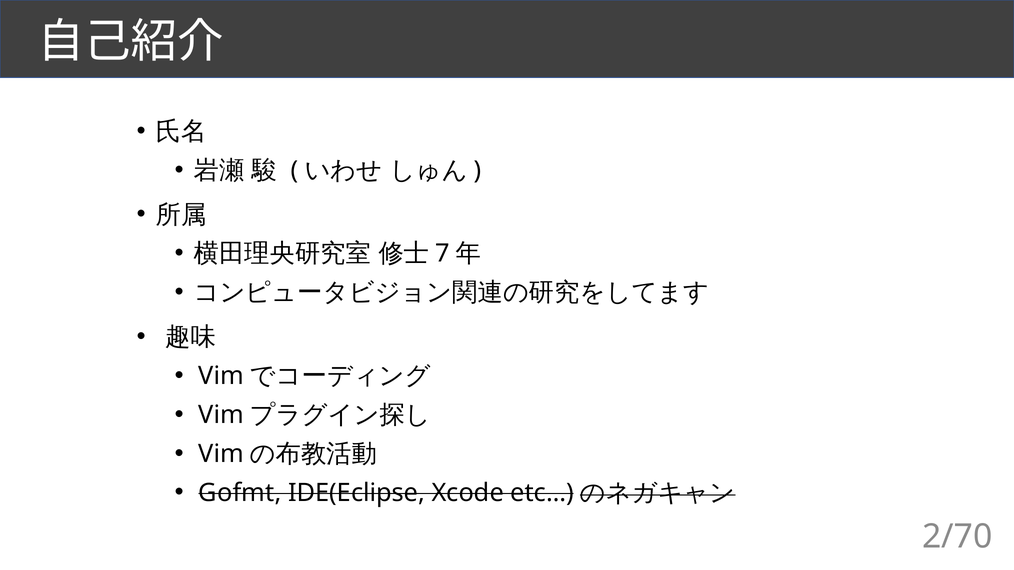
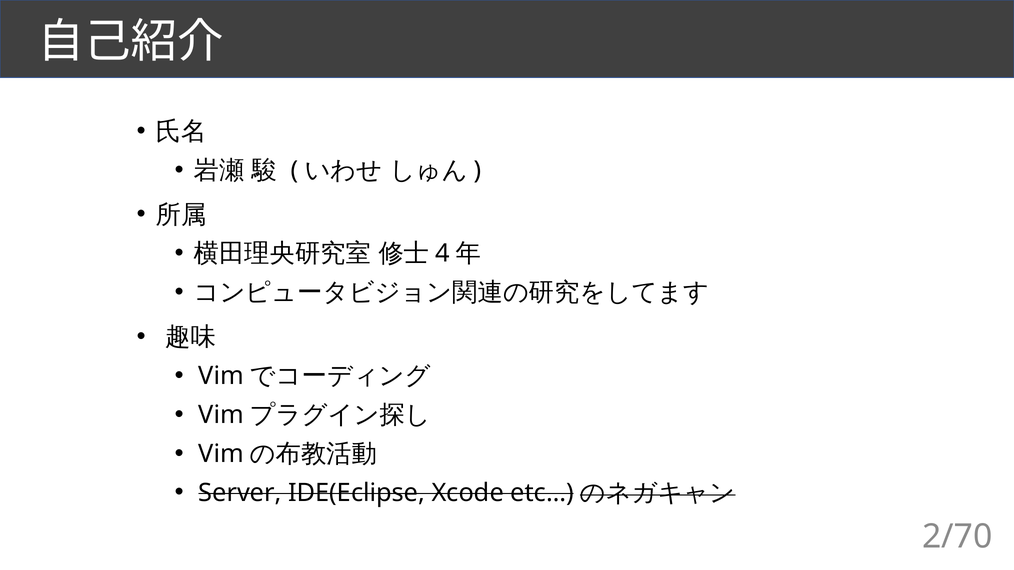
7: 7 -> 4 (443, 254)
Gofmt: Gofmt -> Server (240, 493)
